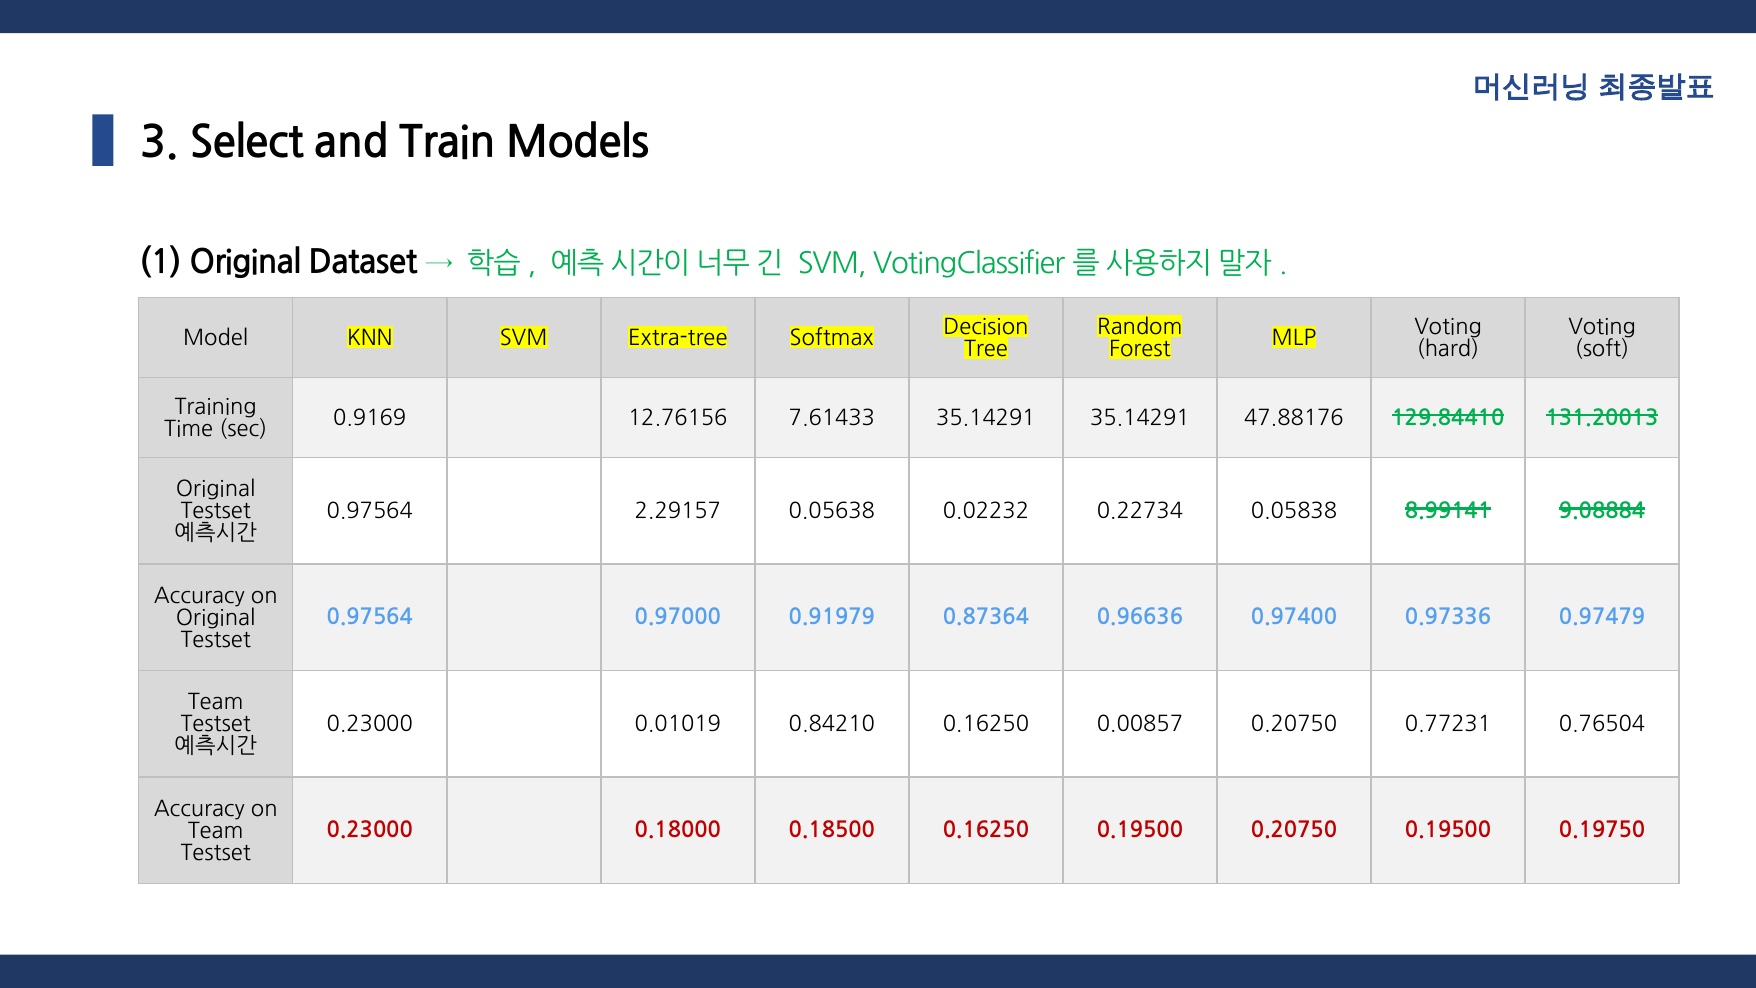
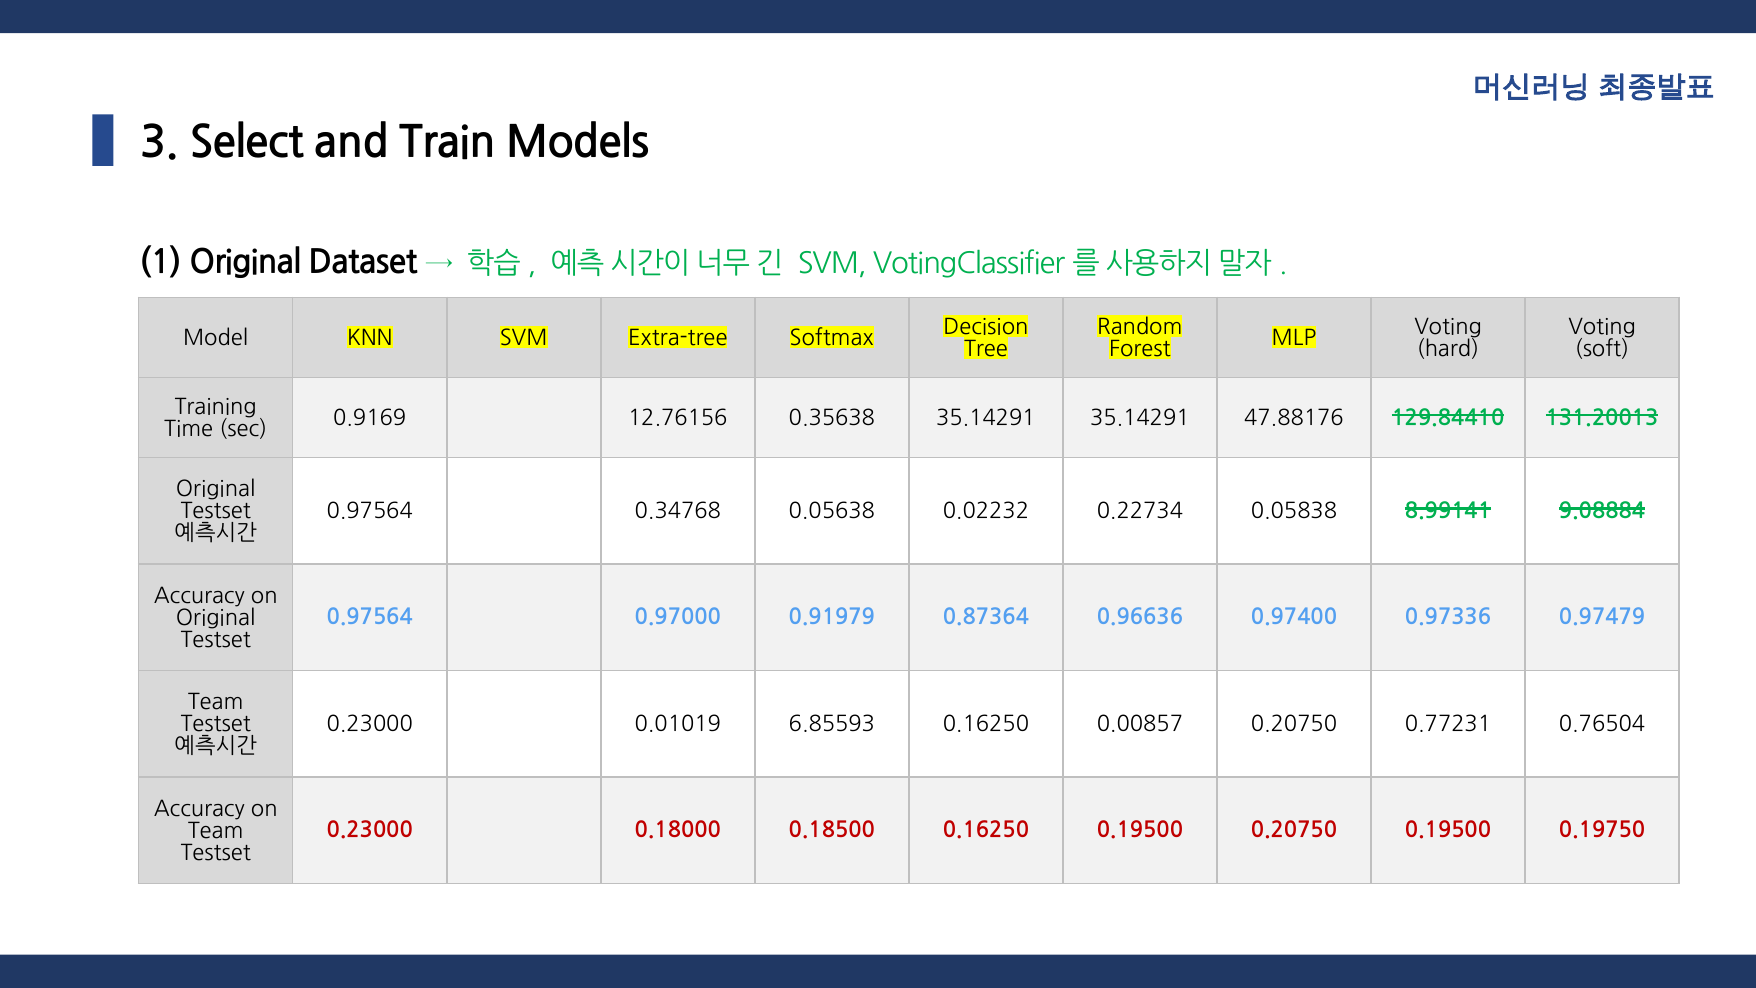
7.61433: 7.61433 -> 0.35638 (832, 418)
2.29157: 2.29157 -> 0.34768 (678, 511)
0.84210: 0.84210 -> 6.85593 (832, 724)
